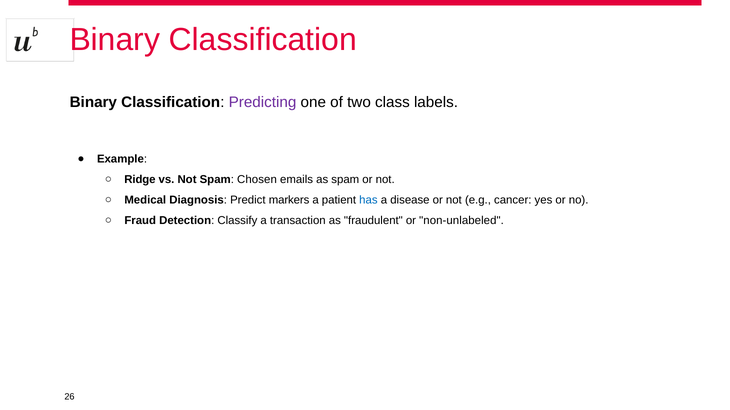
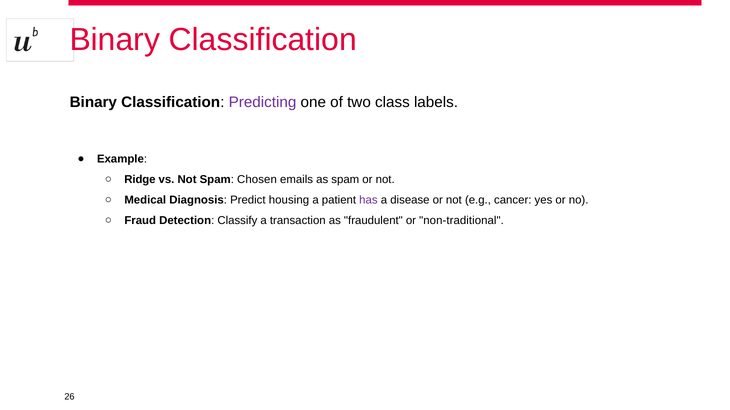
markers: markers -> housing (289, 200)
has colour: blue -> purple (368, 200)
non-unlabeled: non-unlabeled -> non-traditional (462, 221)
